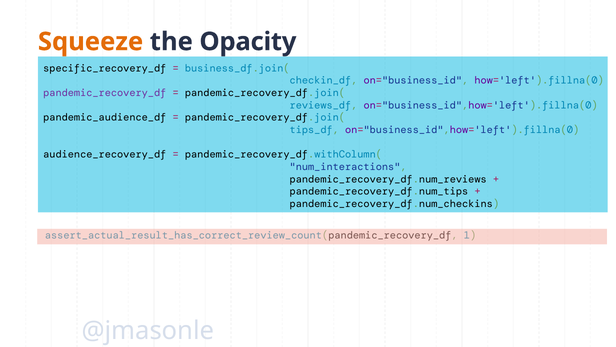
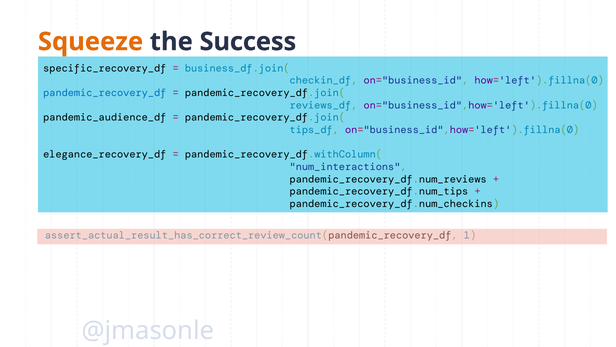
Opacity: Opacity -> Success (248, 42)
pandemic_recovery_df colour: purple -> blue (105, 93)
audience_recovery_df: audience_recovery_df -> elegance_recovery_df (105, 154)
